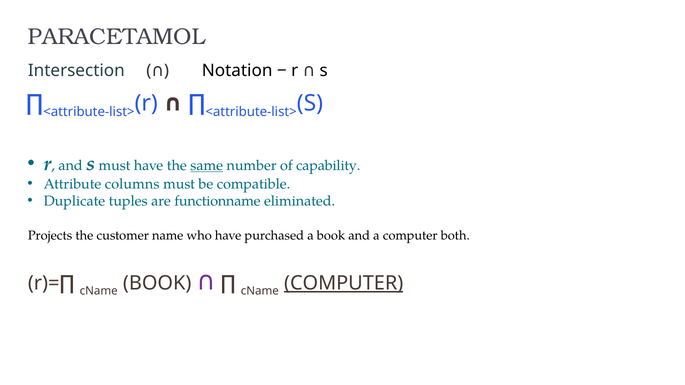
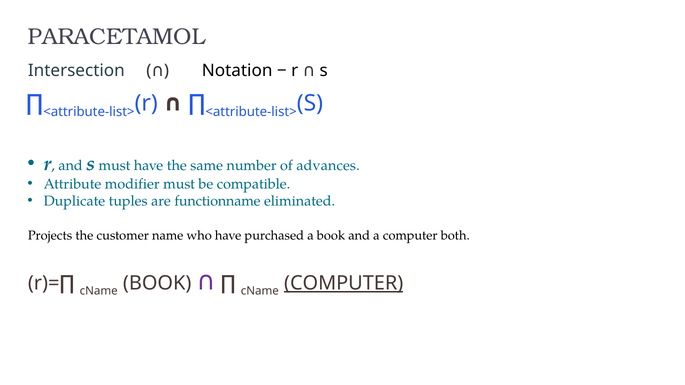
same underline: present -> none (207, 166)
capability: capability -> advances (328, 166)
columns: columns -> modifier (132, 184)
